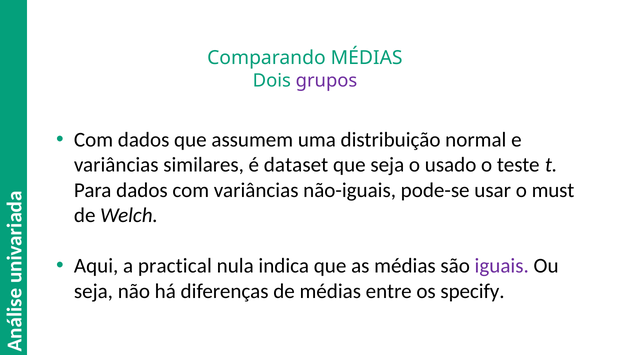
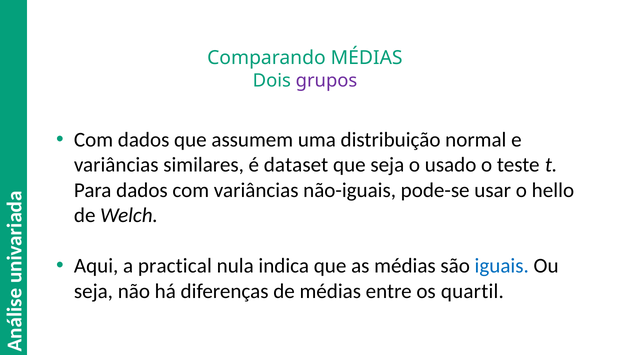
must: must -> hello (553, 190)
iguais colour: purple -> blue (502, 266)
specify: specify -> quartil (472, 292)
